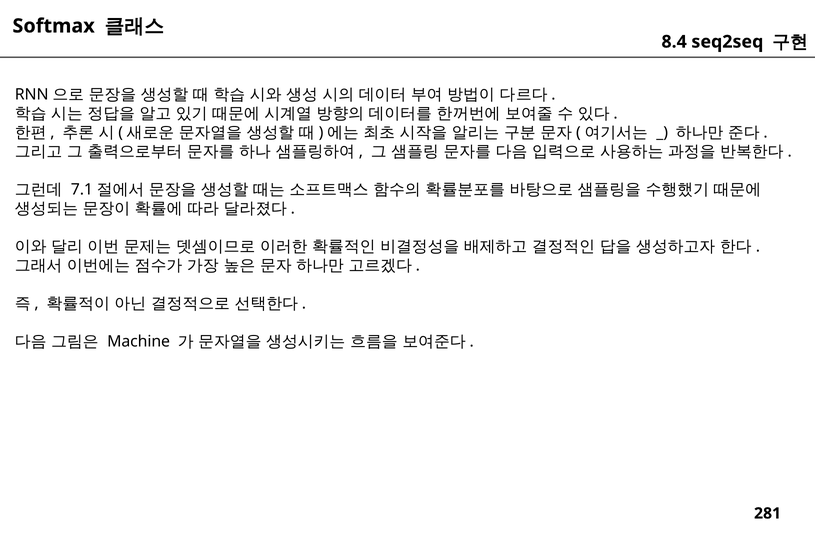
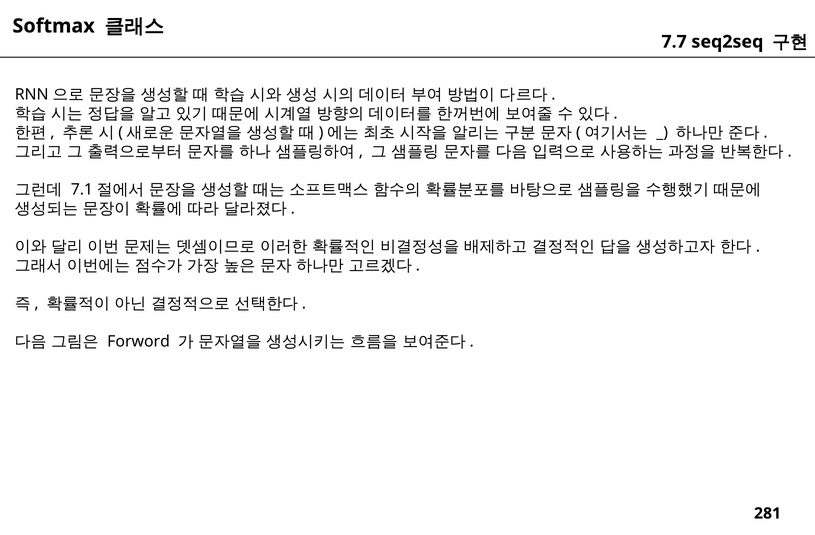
8.4: 8.4 -> 7.7 (674, 42)
Machine: Machine -> Forword (139, 342)
